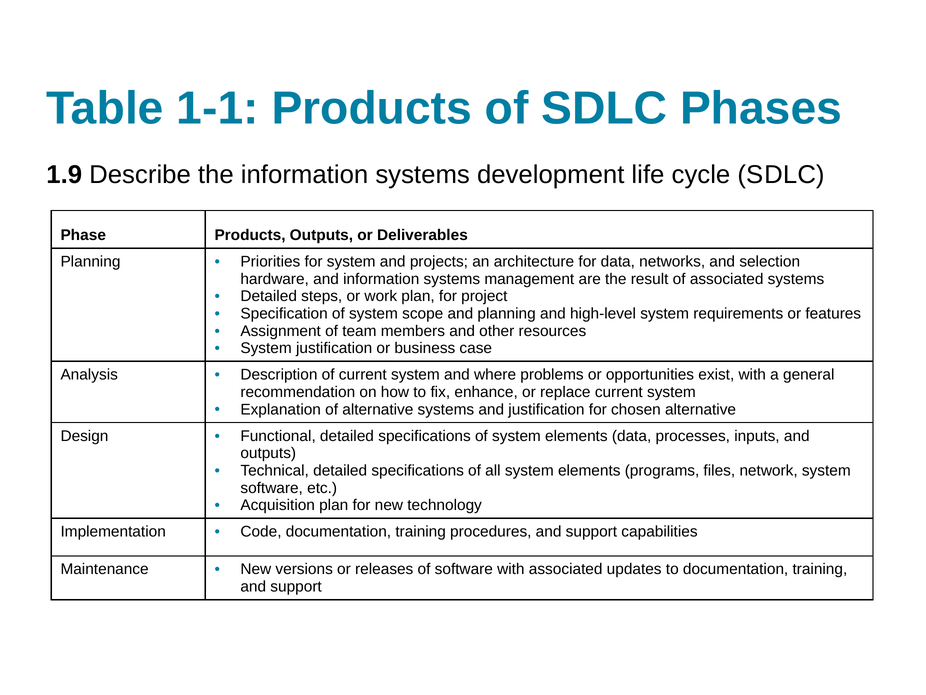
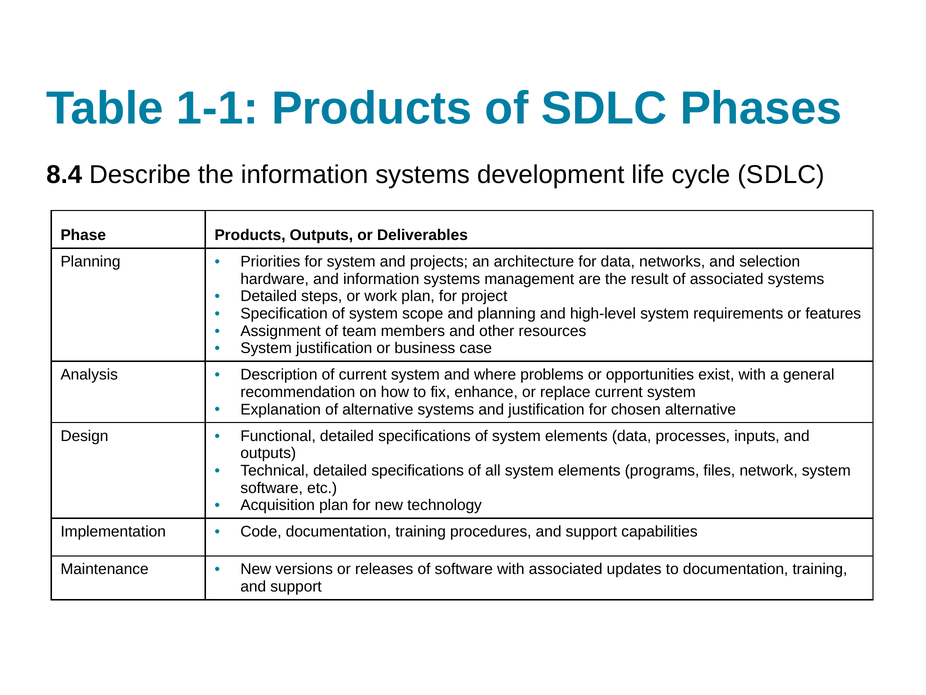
1.9: 1.9 -> 8.4 (64, 175)
